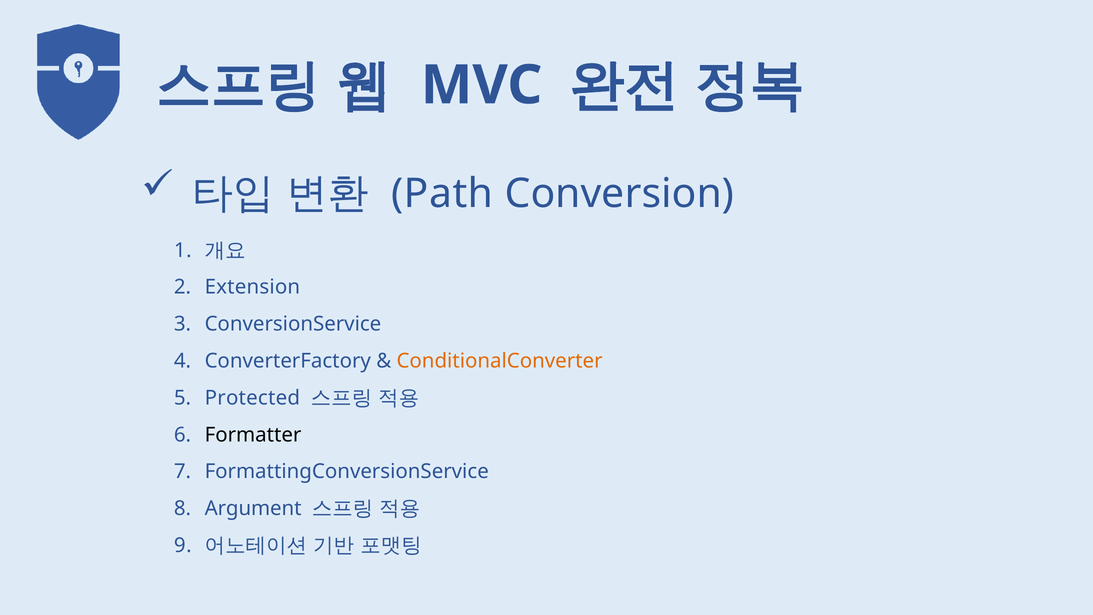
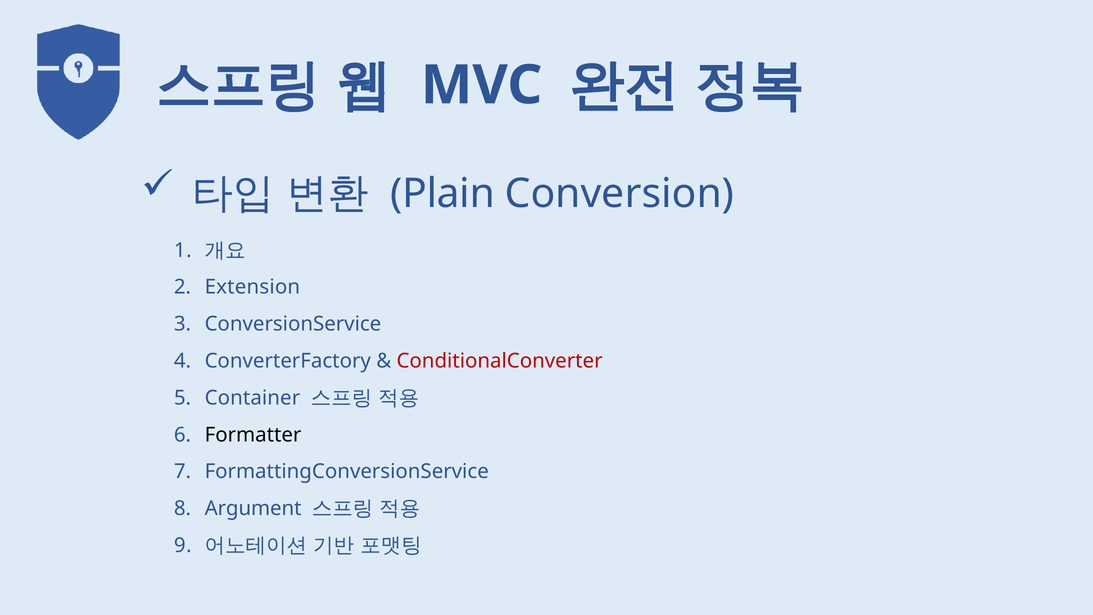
Path: Path -> Plain (443, 194)
ConditionalConverter colour: orange -> red (500, 361)
Protected: Protected -> Container (252, 398)
